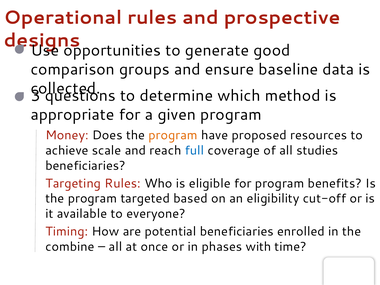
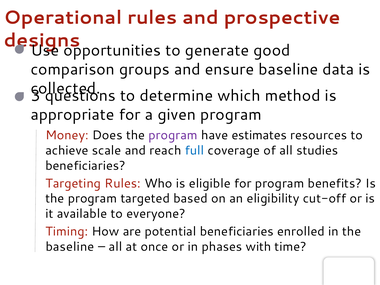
program colour: orange -> purple (173, 135)
proposed: proposed -> estimates (259, 135)
combine: combine -> baseline (70, 247)
